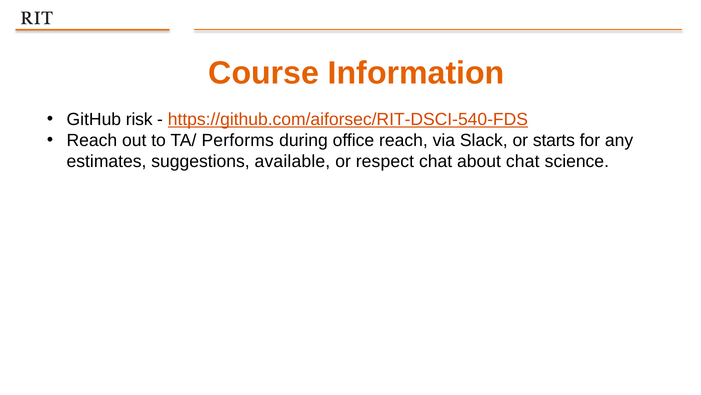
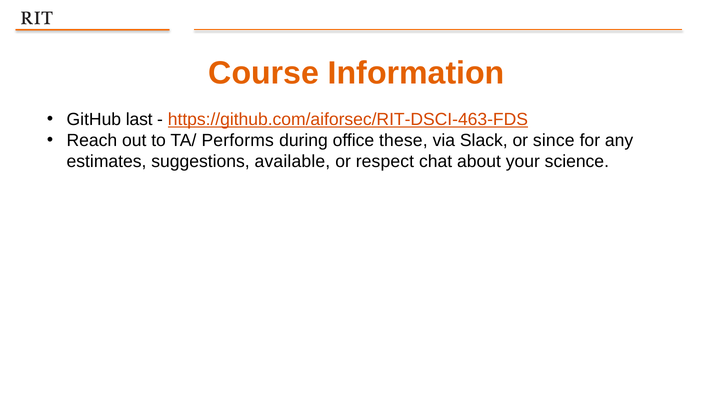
risk: risk -> last (139, 119)
https://github.com/aiforsec/RIT-DSCI-540-FDS: https://github.com/aiforsec/RIT-DSCI-540-FDS -> https://github.com/aiforsec/RIT-DSCI-463-FDS (348, 119)
office reach: reach -> these (403, 140)
starts: starts -> since (554, 140)
about chat: chat -> your (523, 161)
